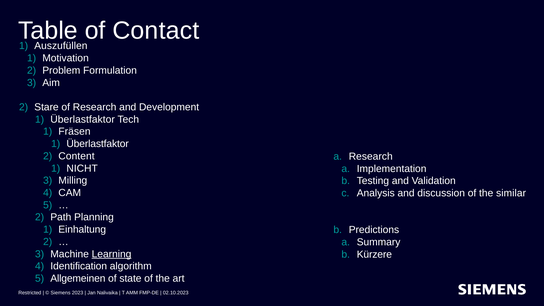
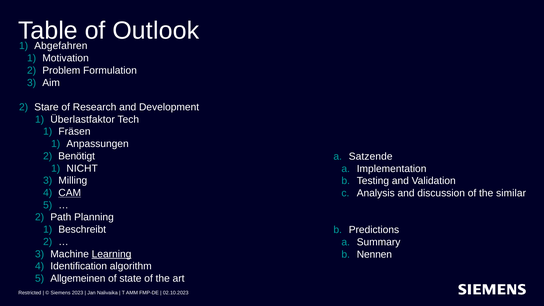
Contact: Contact -> Outlook (156, 31)
Auszufüllen: Auszufüllen -> Abgefahren (61, 46)
Überlastfaktor: Überlastfaktor -> Anpassungen (98, 144)
Content: Content -> Benötigt (77, 156)
Research: Research -> Satzende (371, 156)
CAM underline: none -> present (70, 193)
Einhaltung: Einhaltung -> Beschreibt (82, 230)
Kürzere: Kürzere -> Nennen (374, 254)
